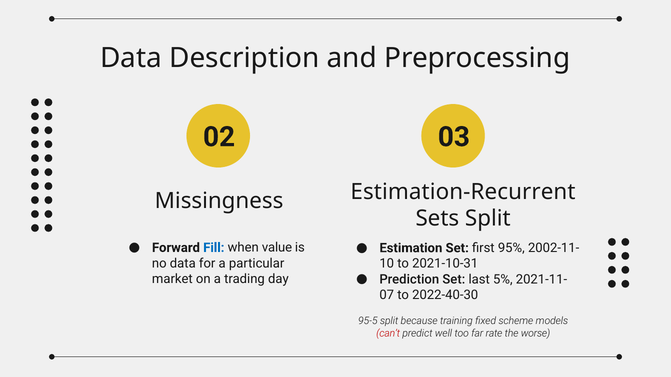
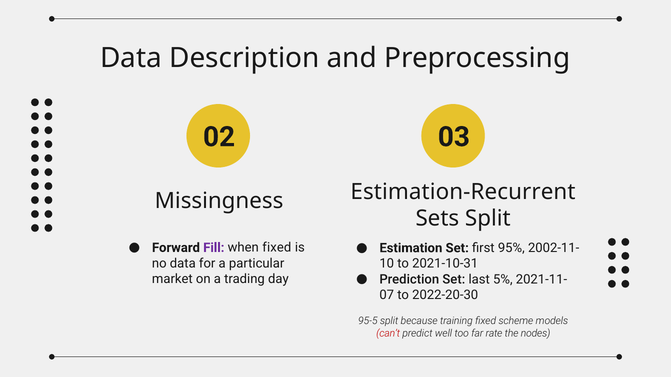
Fill colour: blue -> purple (214, 248)
when value: value -> fixed (277, 248)
2022-40-30: 2022-40-30 -> 2022-20-30 (445, 295)
worse: worse -> nodes (536, 334)
